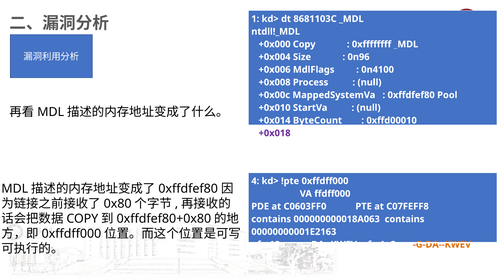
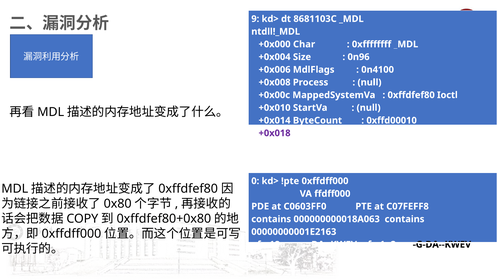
1: 1 -> 9 (255, 19)
+0x000 Copy: Copy -> Char (304, 44)
Pool: Pool -> Ioctl (447, 95)
4: 4 -> 0 (255, 181)
G-DA--KWEV colour: orange -> black (442, 244)
